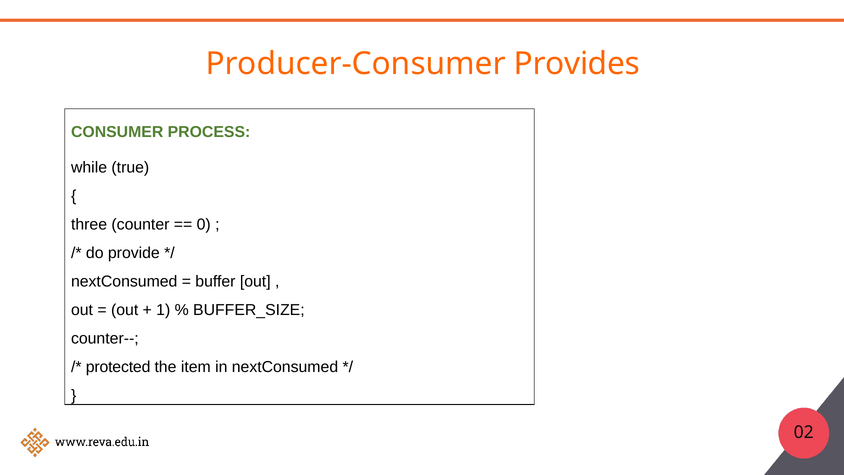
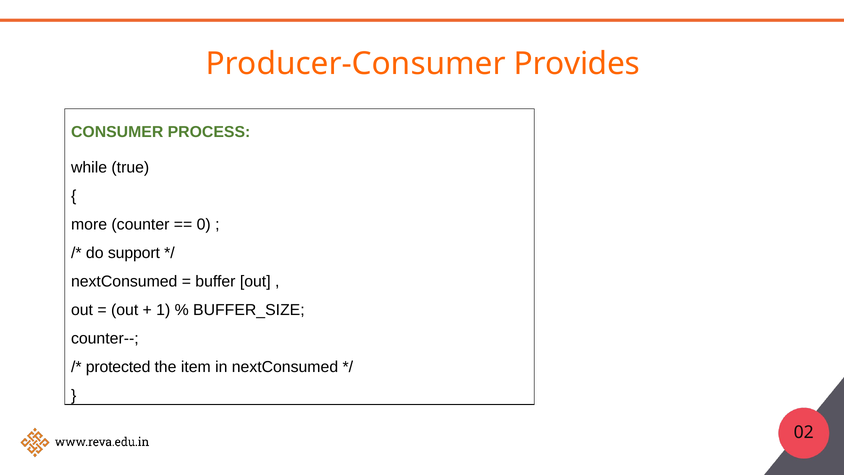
three: three -> more (89, 225)
provide: provide -> support (134, 253)
